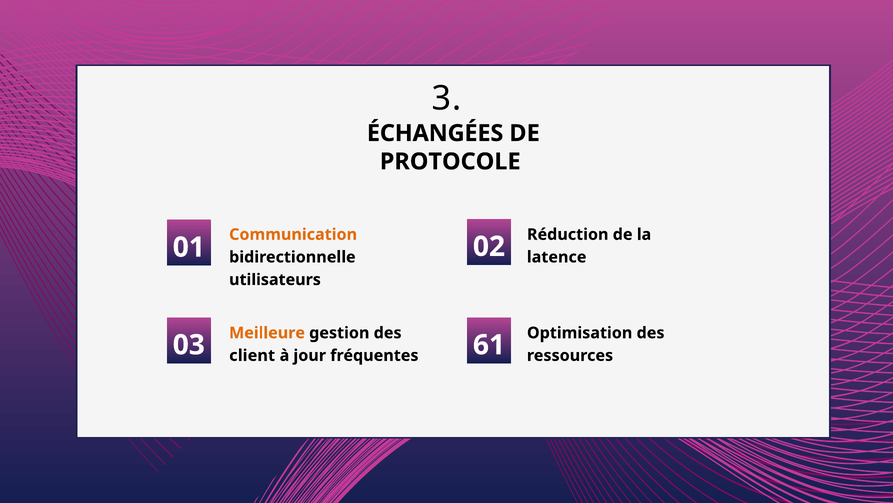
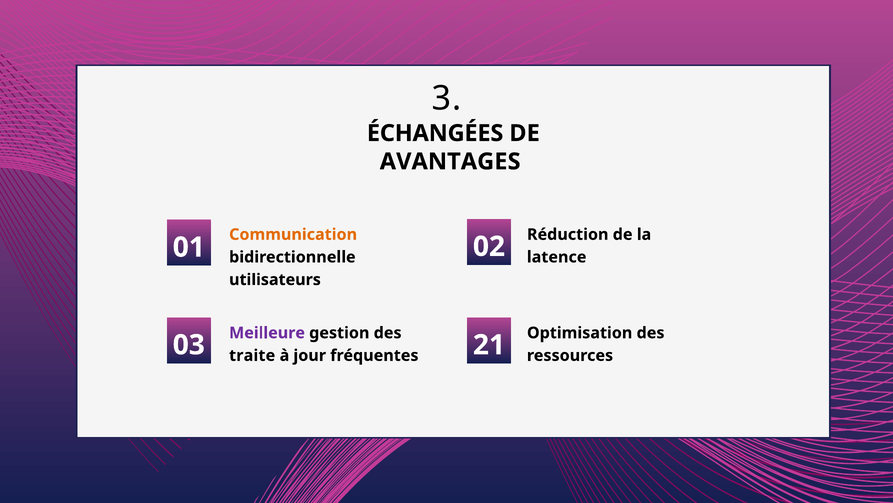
PROTOCOLE: PROTOCOLE -> AVANTAGES (450, 161)
Meilleure colour: orange -> purple (267, 332)
61: 61 -> 21 (489, 345)
client: client -> traite (252, 355)
